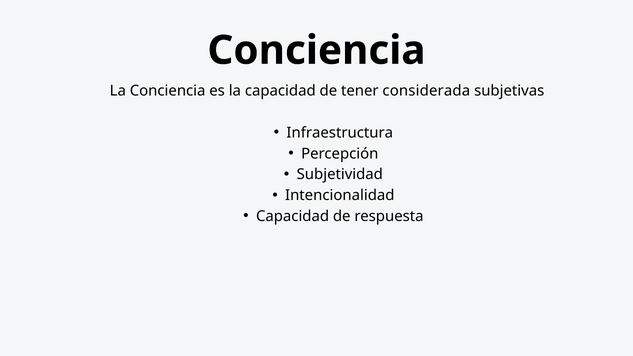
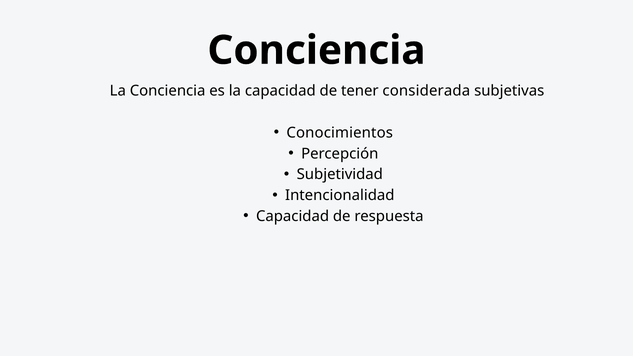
Infraestructura: Infraestructura -> Conocimientos (340, 133)
